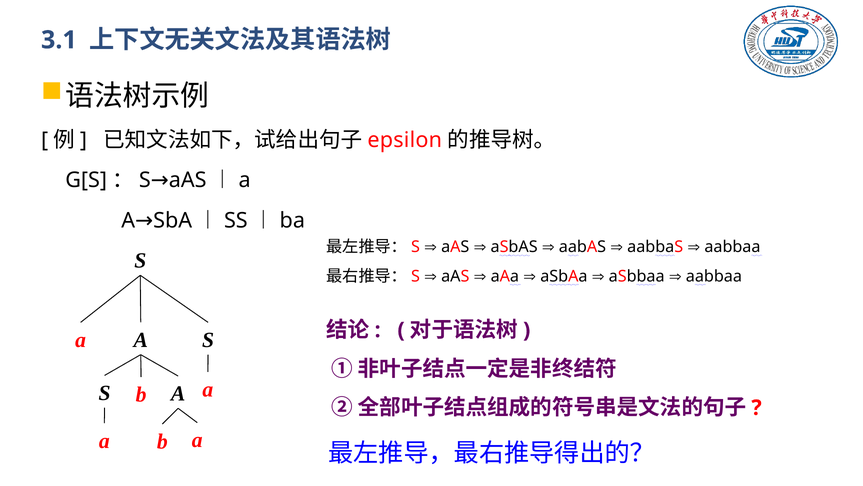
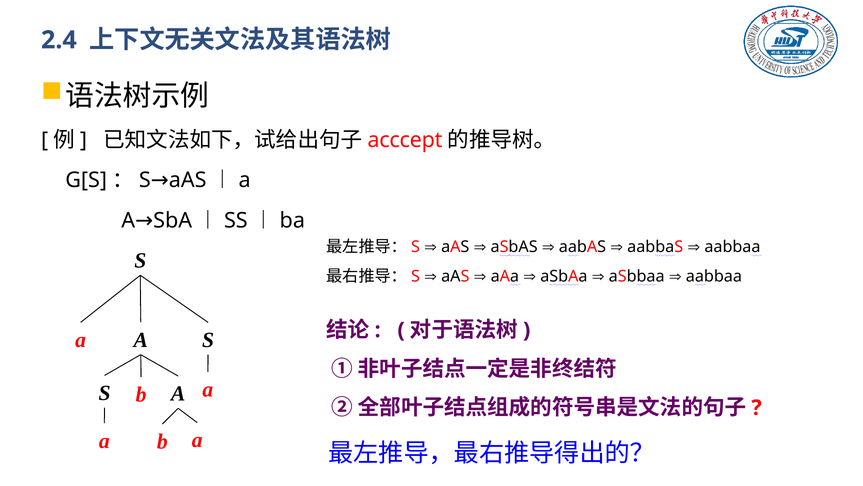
3.1: 3.1 -> 2.4 (59, 40)
epsilon: epsilon -> acccept (405, 140)
